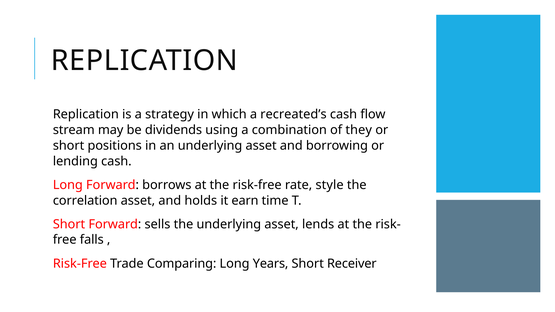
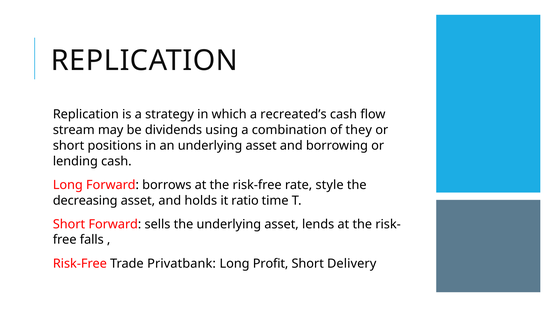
correlation: correlation -> decreasing (85, 201)
earn: earn -> ratio (245, 201)
Comparing: Comparing -> Privatbank (182, 264)
Years: Years -> Profit (271, 264)
Receiver: Receiver -> Delivery (352, 264)
